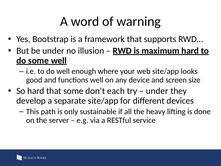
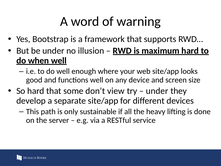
do some: some -> when (39, 60)
each: each -> view (116, 91)
